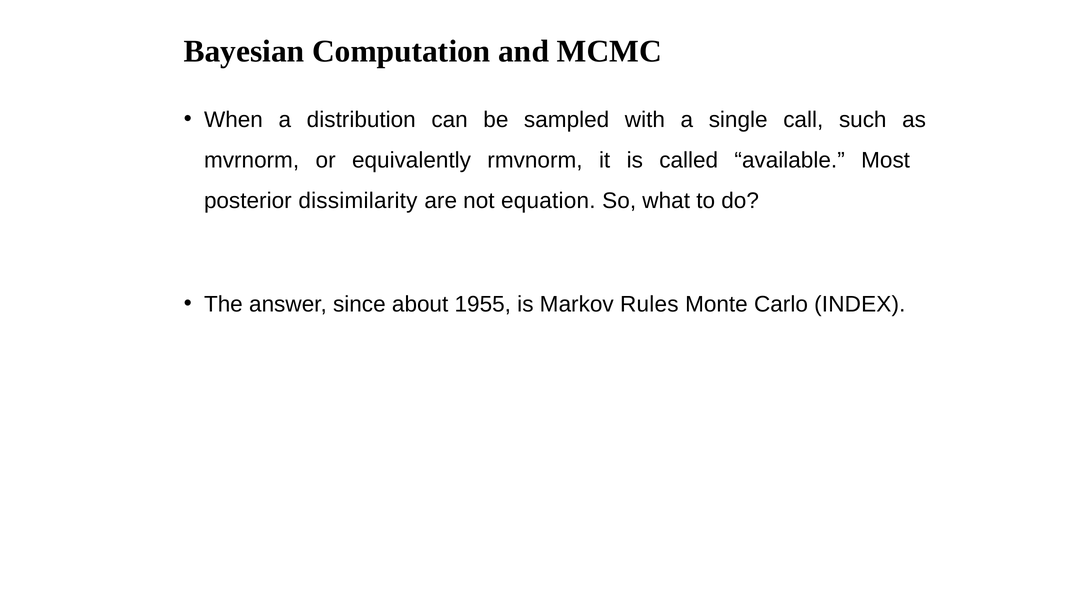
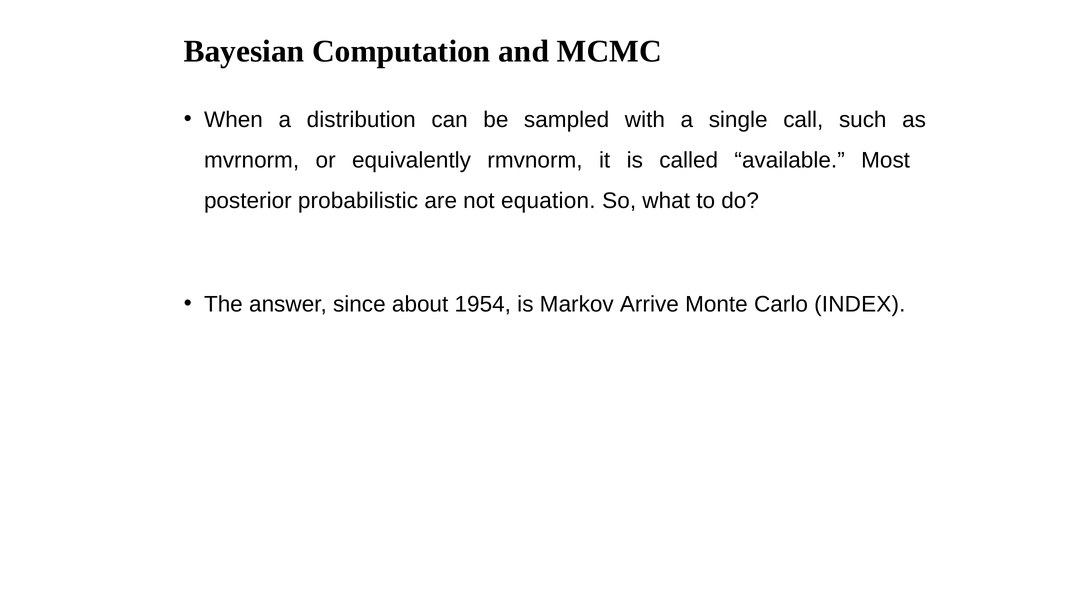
dissimilarity: dissimilarity -> probabilistic (358, 201)
1955: 1955 -> 1954 (483, 304)
Rules: Rules -> Arrive (649, 304)
